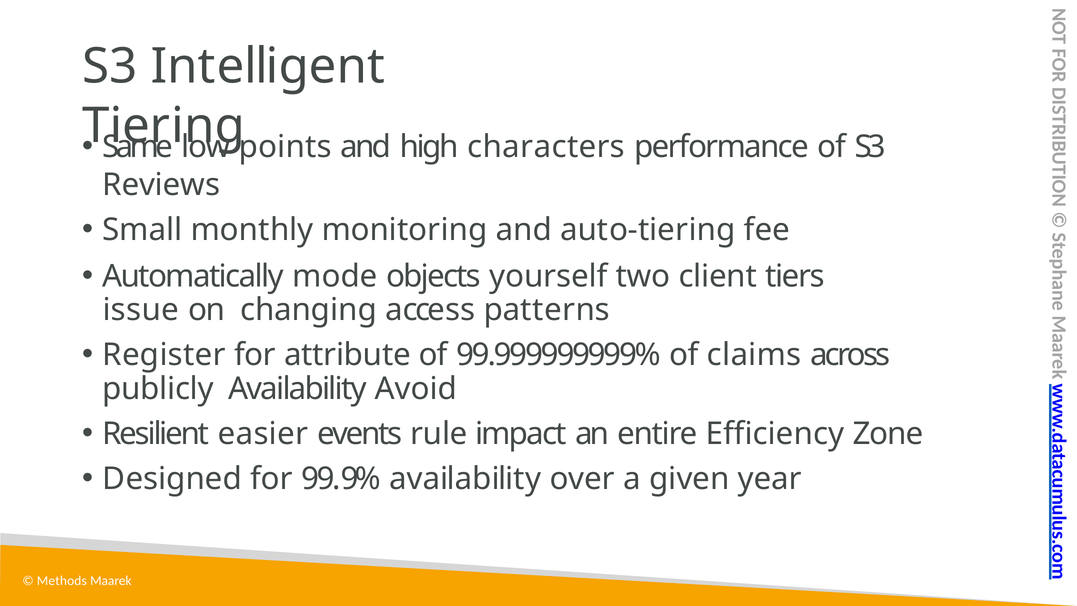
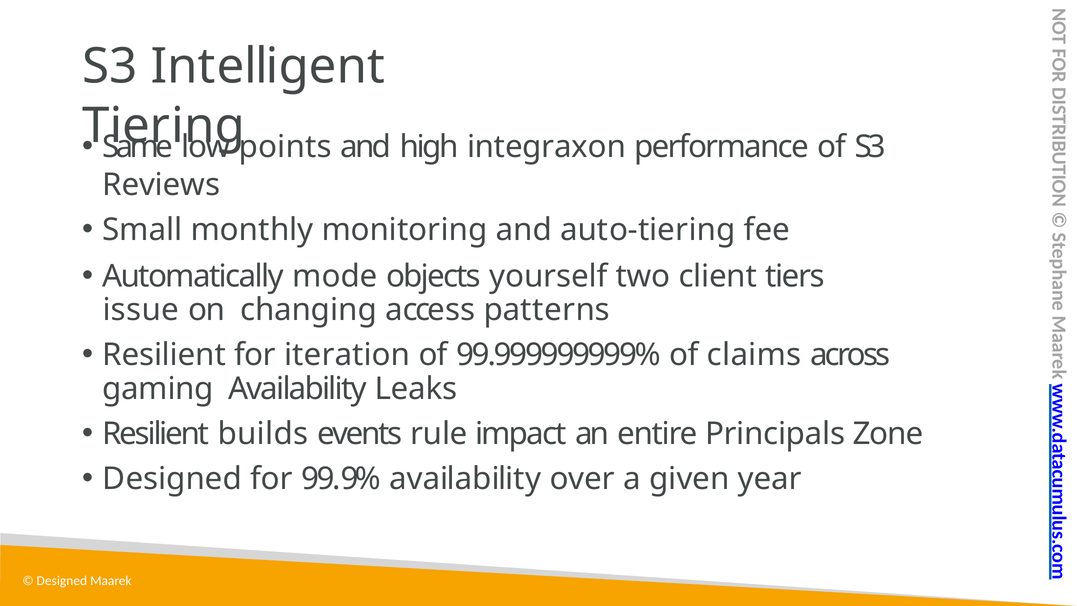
characters: characters -> integraxon (546, 147)
Register: Register -> Resilient (164, 355)
attribute: attribute -> iteration (347, 355)
publicly: publicly -> gaming (158, 389)
Avoid: Avoid -> Leaks (416, 389)
easier: easier -> builds (263, 434)
Efficiency: Efficiency -> Principals (775, 434)
Methods: Methods -> Designed (62, 581)
